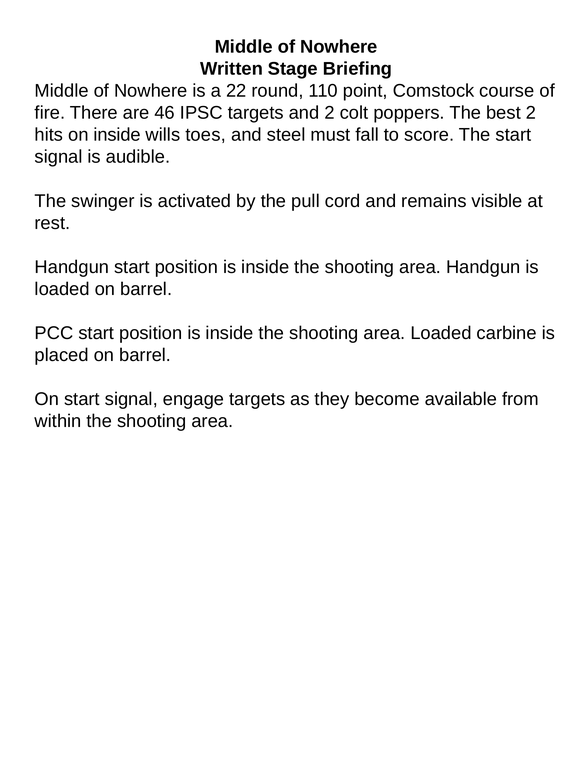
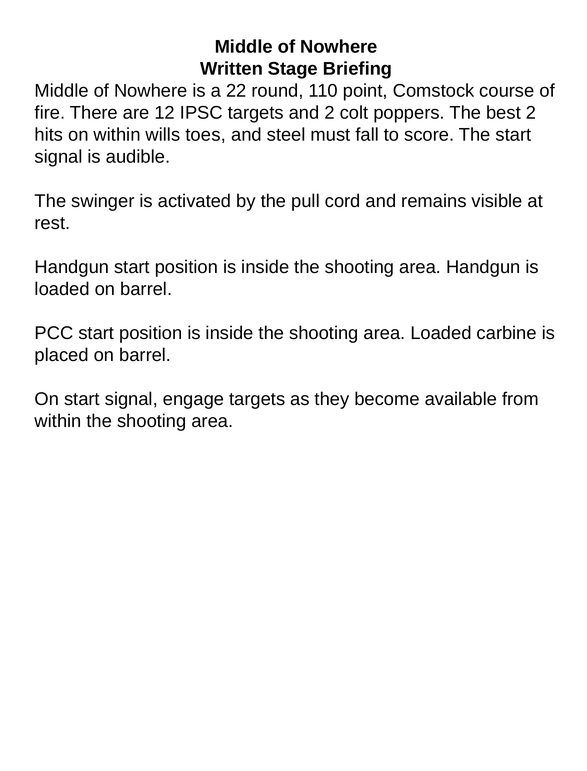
46: 46 -> 12 (165, 113)
on inside: inside -> within (117, 135)
